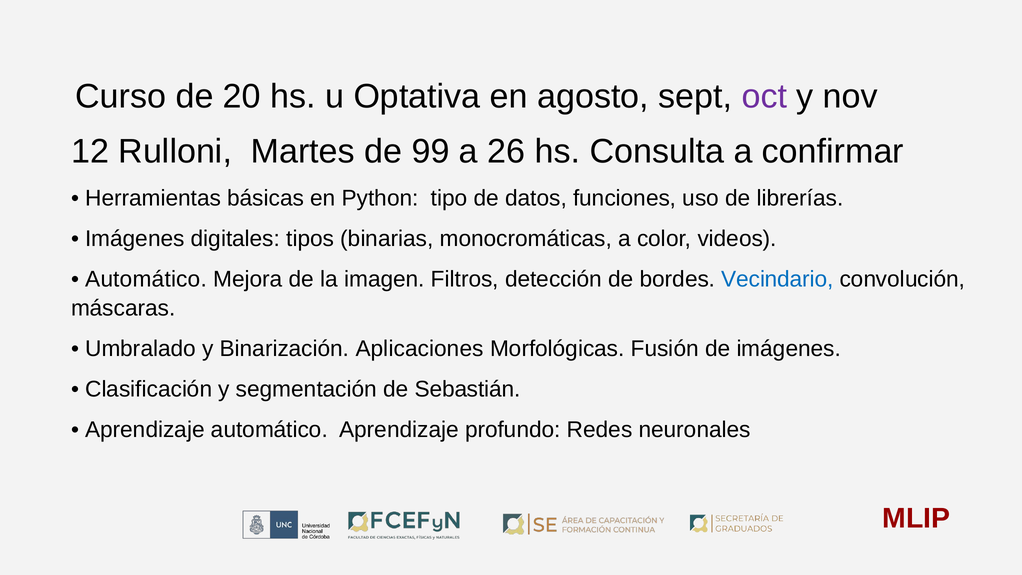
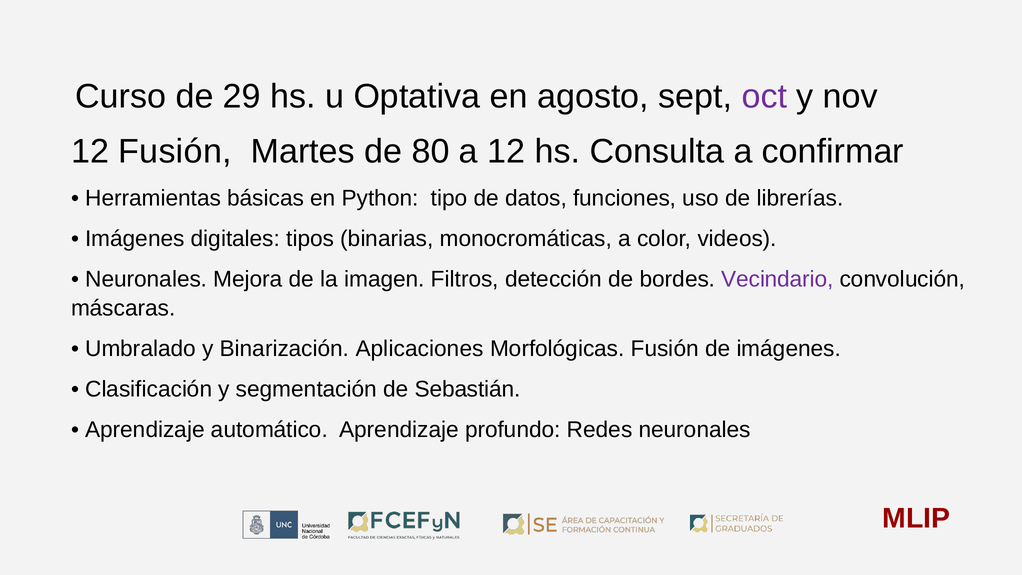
20: 20 -> 29 (242, 97)
12 Rulloni: Rulloni -> Fusión (175, 152)
99: 99 -> 80 (431, 152)
a 26: 26 -> 12 (506, 152)
Automático: Automático -> Neuronales (146, 279)
Vecindario colour: blue -> purple (777, 279)
